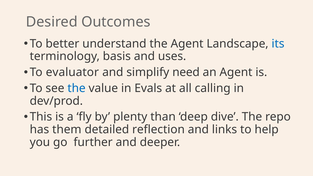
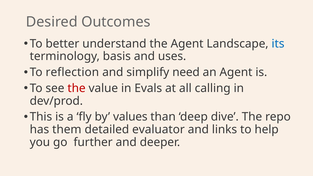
evaluator: evaluator -> reflection (72, 72)
the colour: blue -> red (77, 88)
plenty: plenty -> values (130, 117)
reflection: reflection -> evaluator (158, 130)
